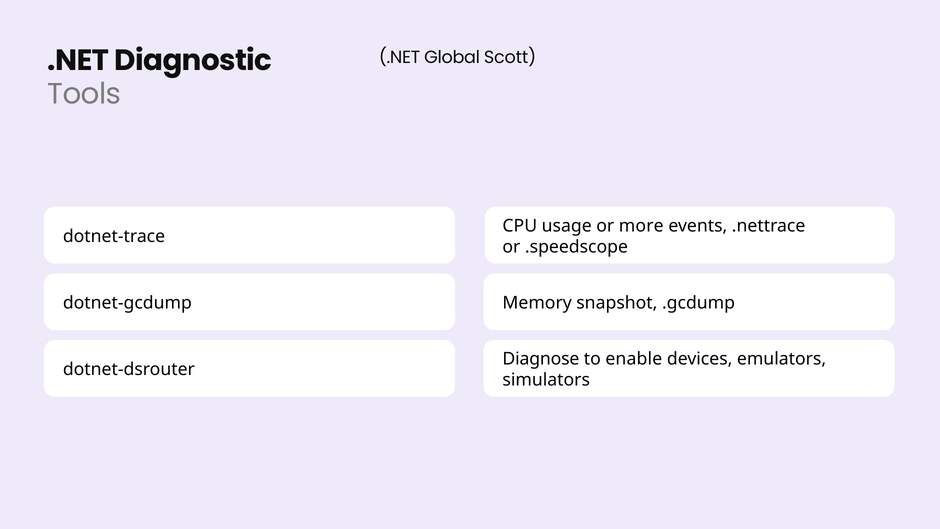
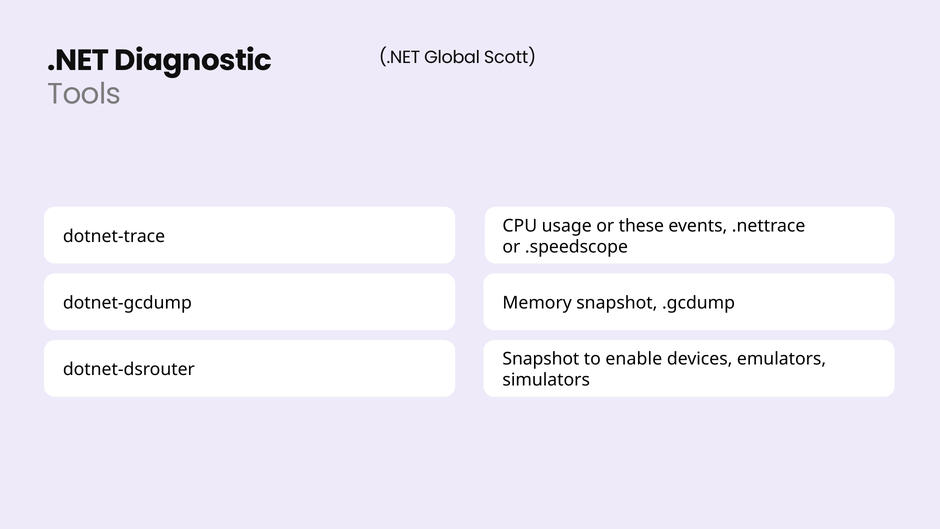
more: more -> these (641, 226)
Diagnose: Diagnose -> Snapshot (541, 359)
